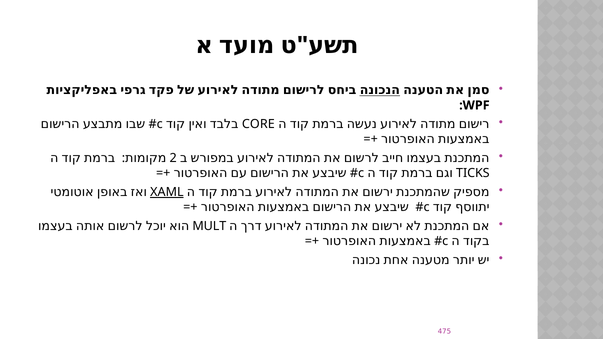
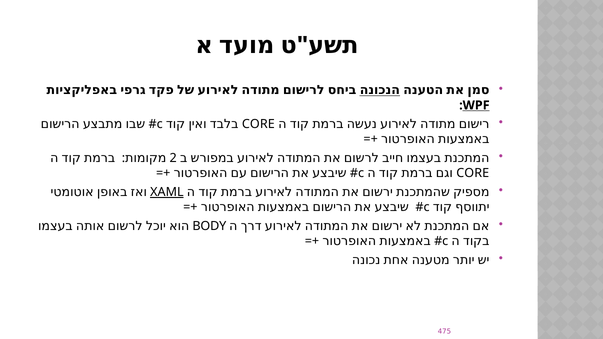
WPF underline: none -> present (476, 105)
TICKS: TICKS -> CORE (473, 173)
MULT: MULT -> BODY (209, 226)
